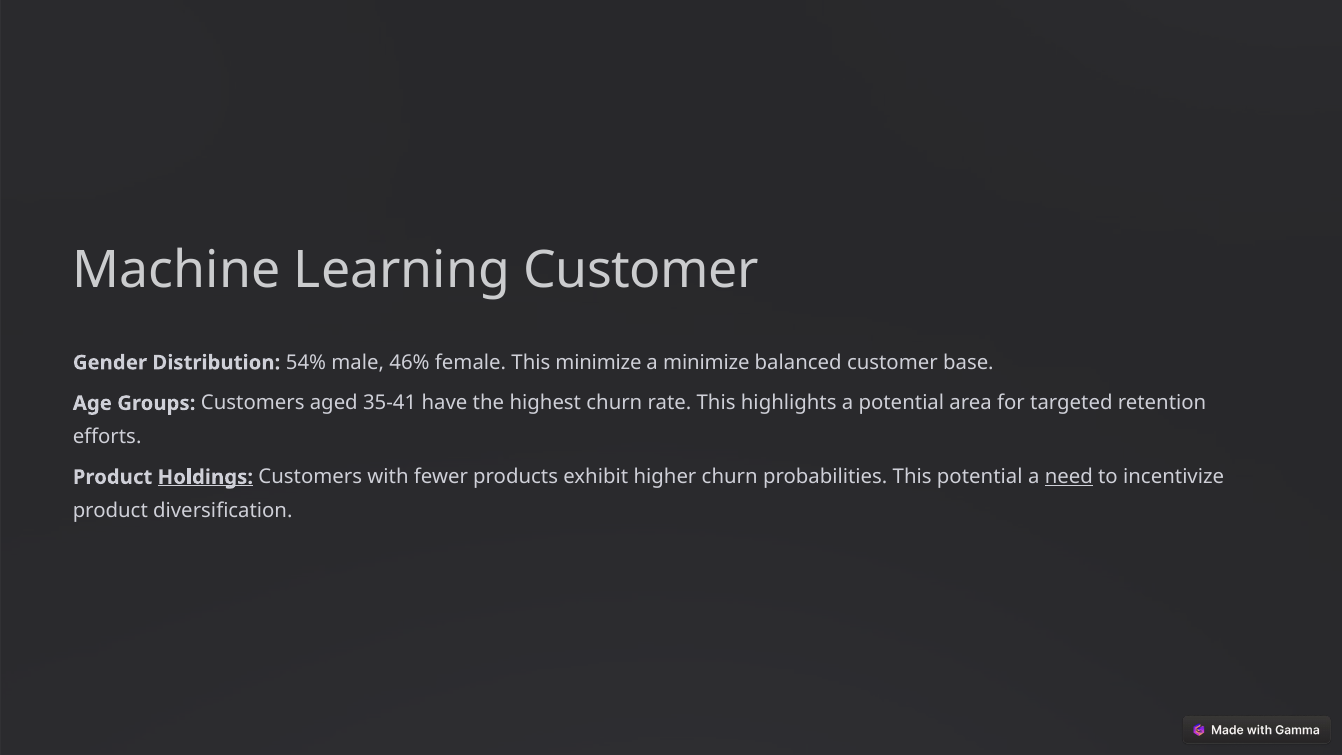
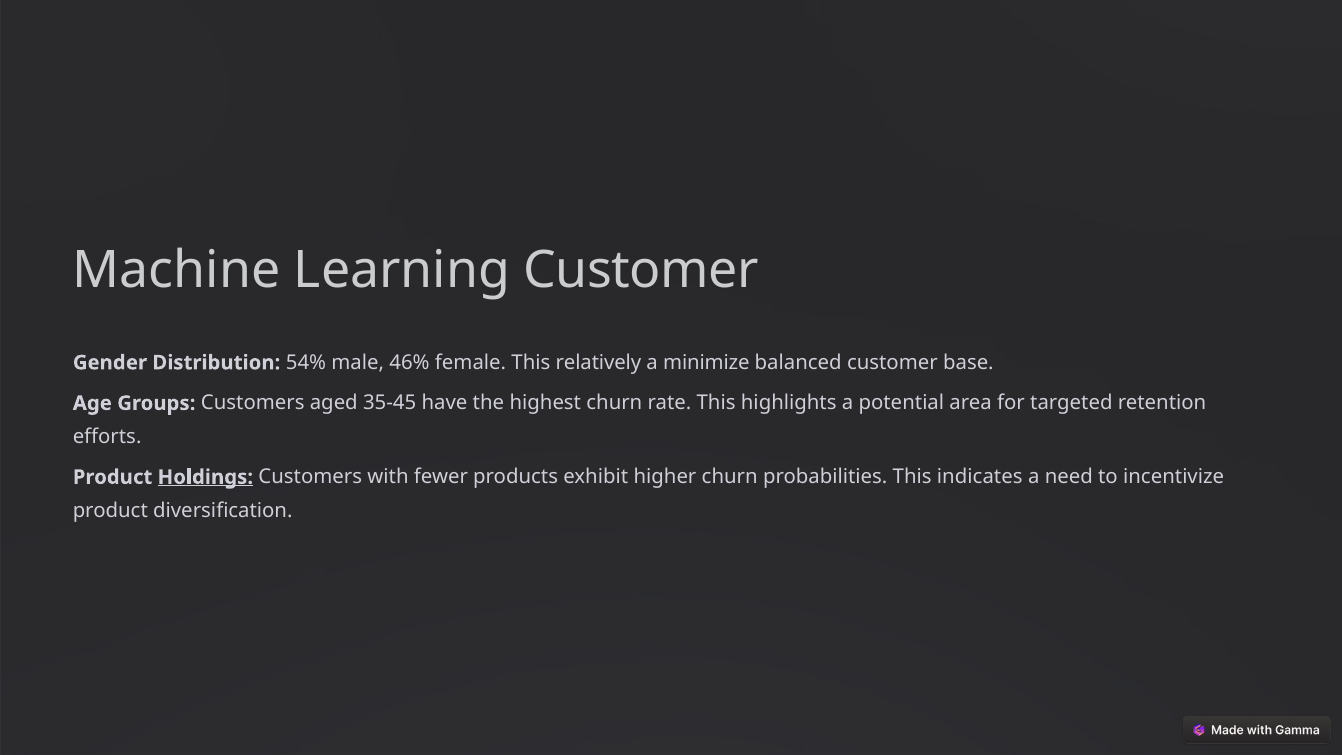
This minimize: minimize -> relatively (598, 363)
35-41: 35-41 -> 35-45 (390, 403)
This potential: potential -> indicates (980, 477)
need underline: present -> none (1069, 477)
